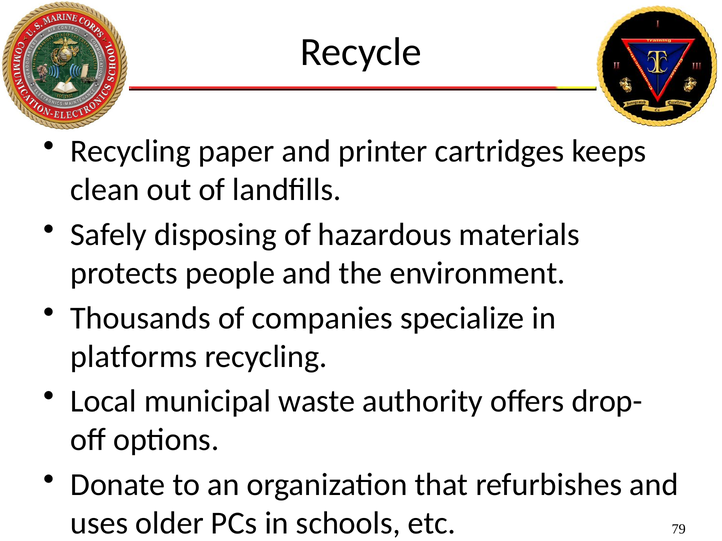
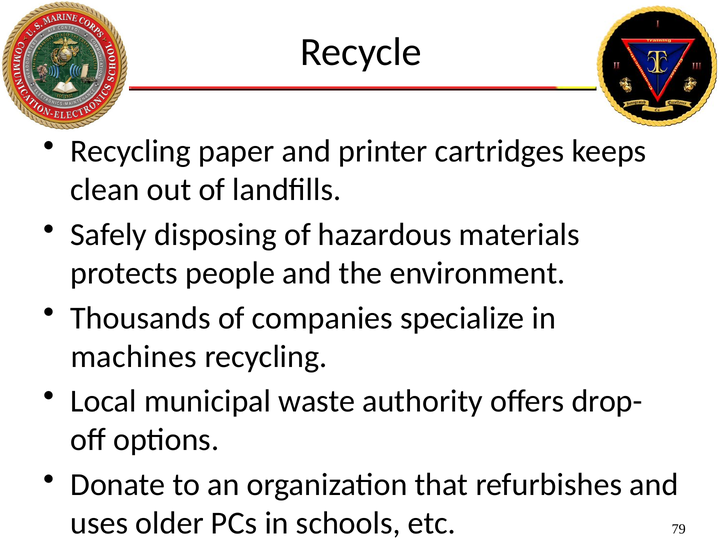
platforms: platforms -> machines (134, 357)
